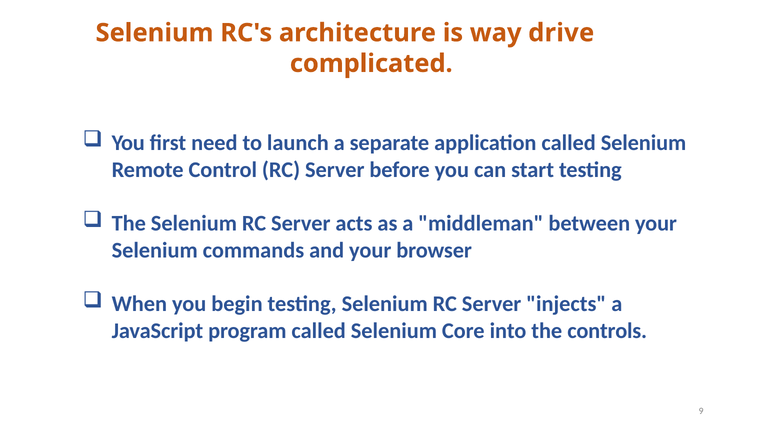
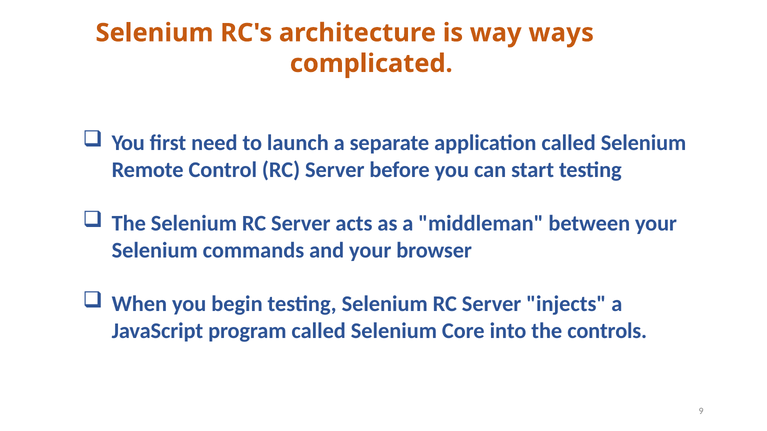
drive: drive -> ways (561, 33)
